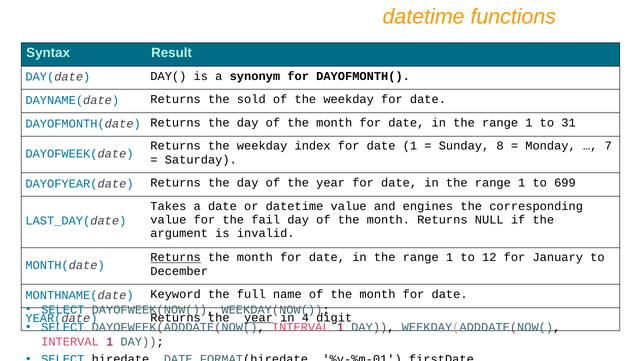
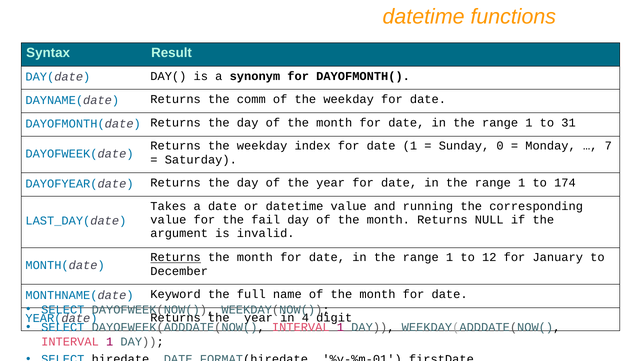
sold: sold -> comm (251, 99)
8: 8 -> 0 (500, 146)
699: 699 -> 174 (565, 183)
engines: engines -> running (428, 206)
year underline: present -> none (259, 317)
